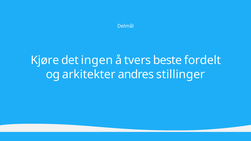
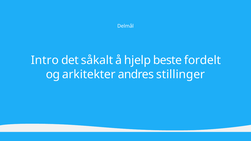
Kjøre: Kjøre -> Intro (45, 60)
ingen: ingen -> såkalt (97, 60)
tvers: tvers -> hjelp (138, 60)
